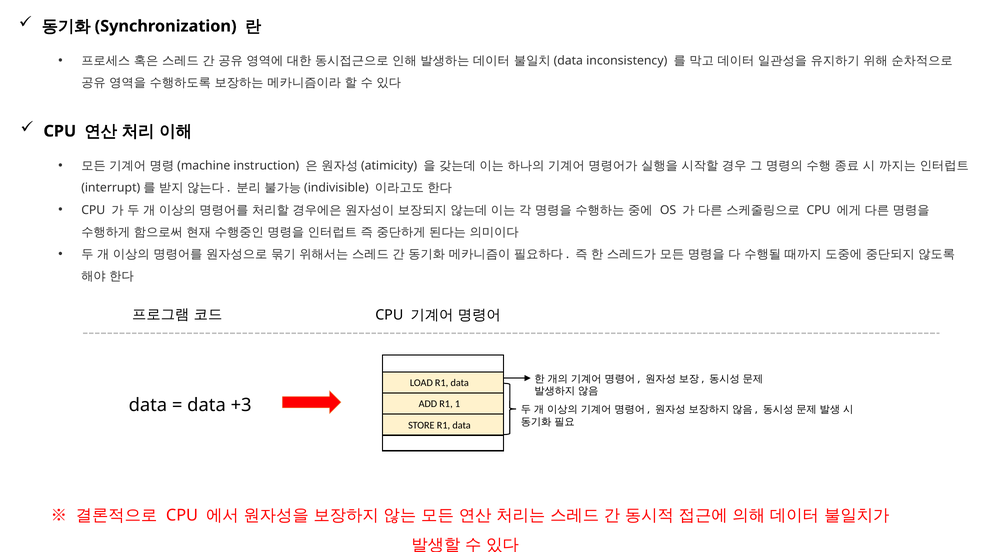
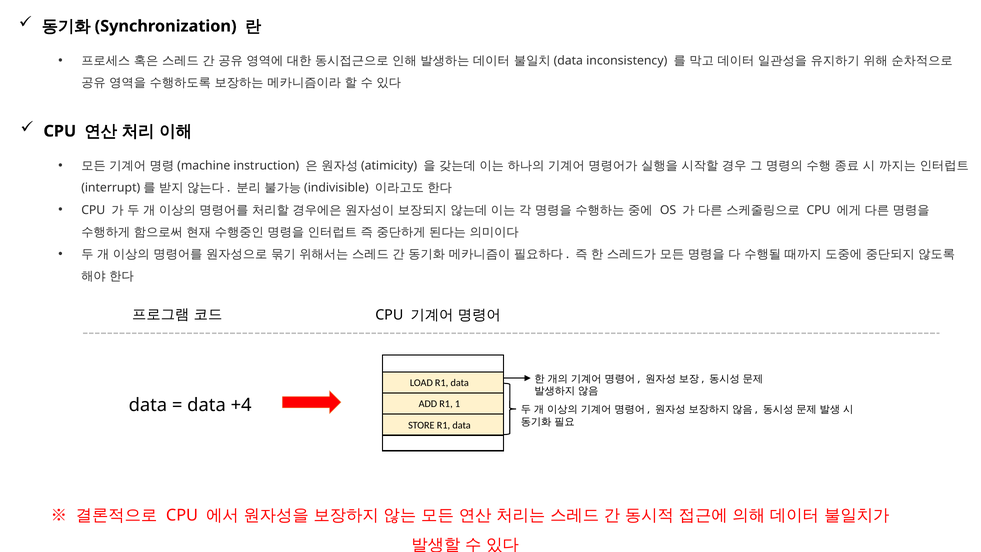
+3: +3 -> +4 (241, 405)
